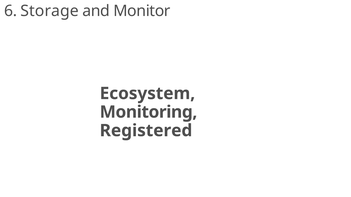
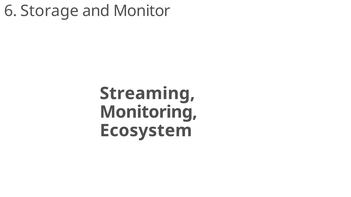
Ecosystem: Ecosystem -> Streaming (147, 94)
Registered: Registered -> Ecosystem (146, 131)
